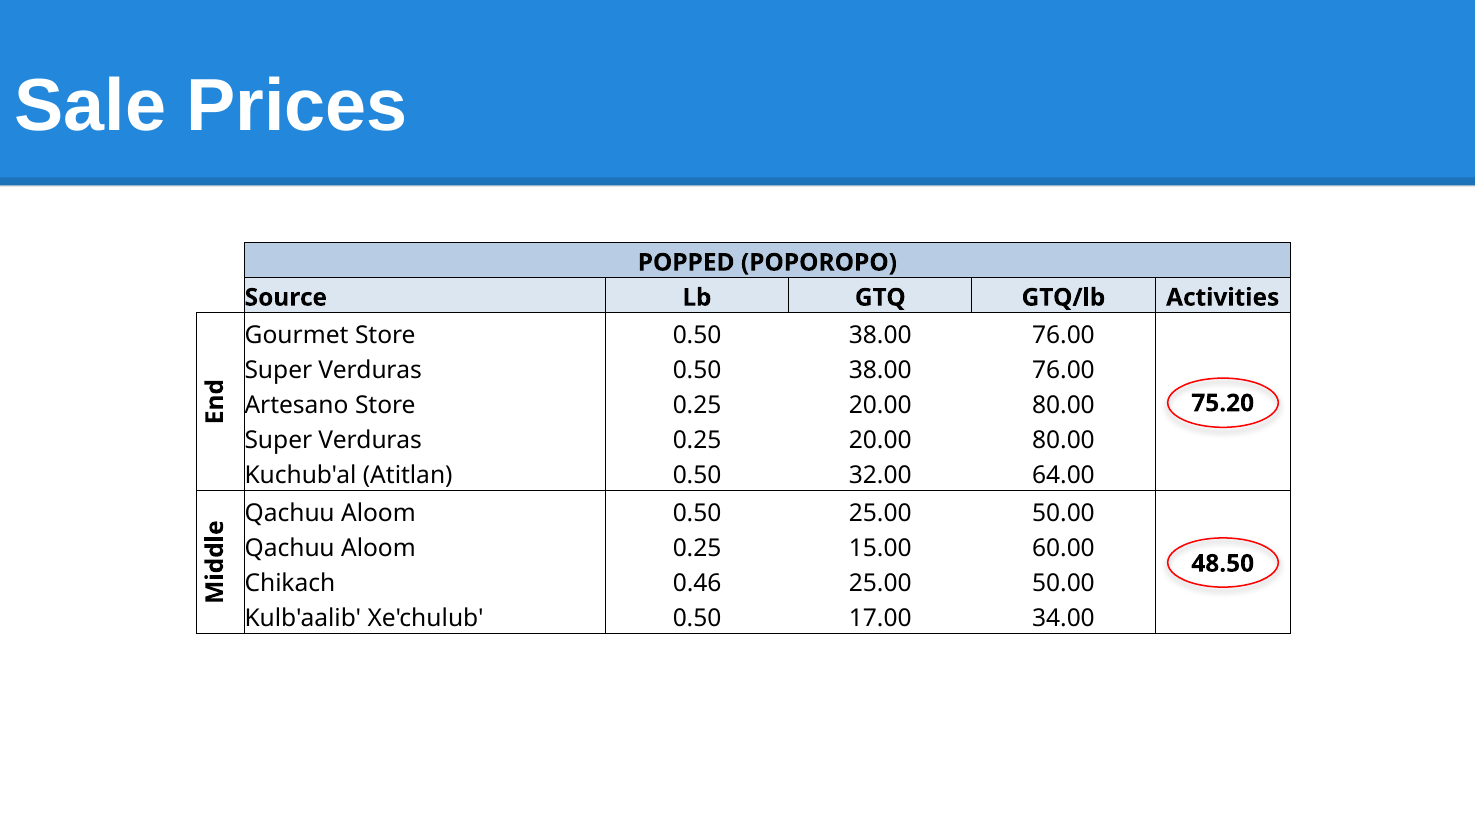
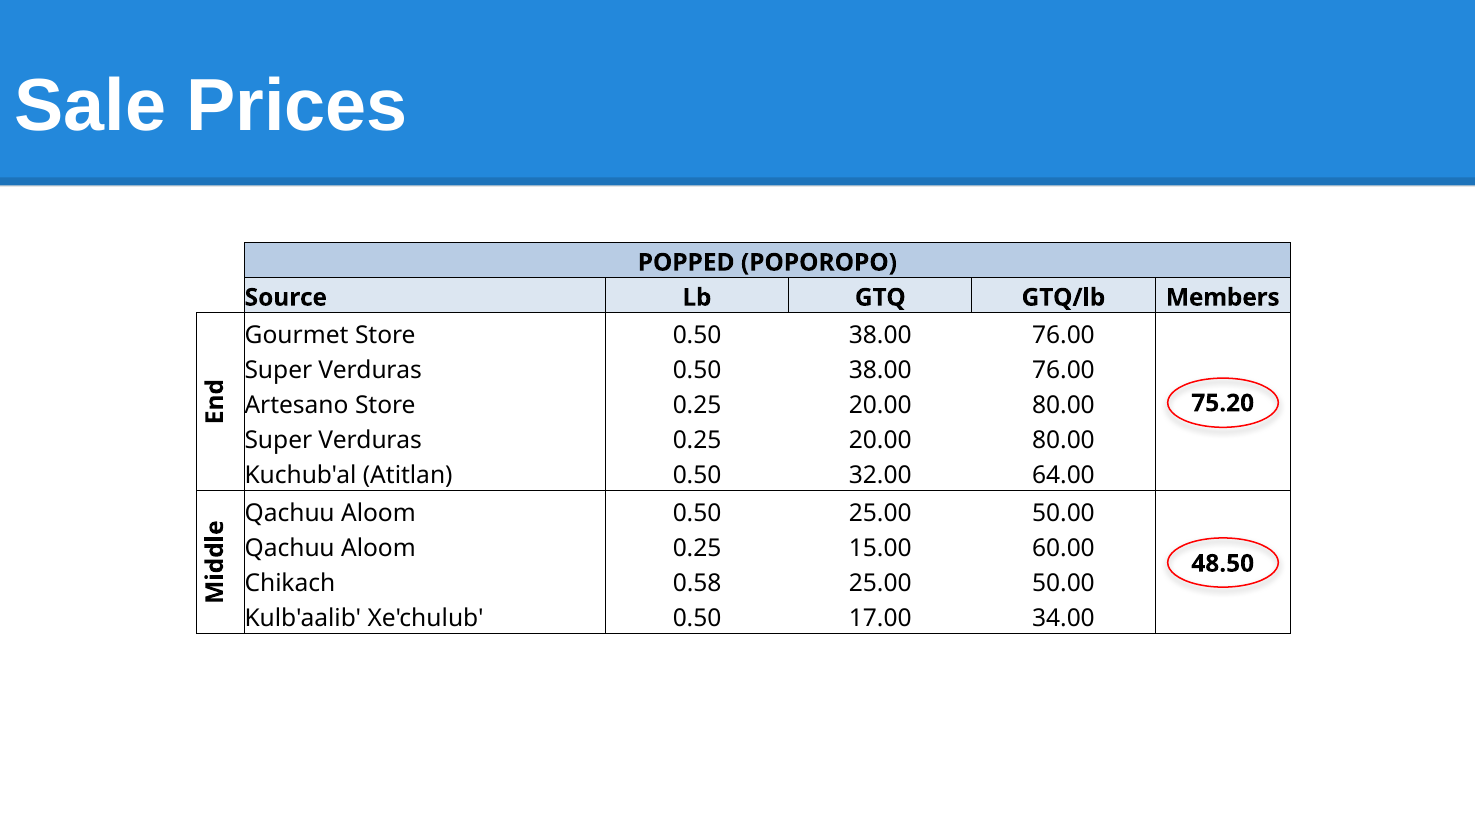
Activities: Activities -> Members (1223, 297)
0.46: 0.46 -> 0.58 (697, 583)
